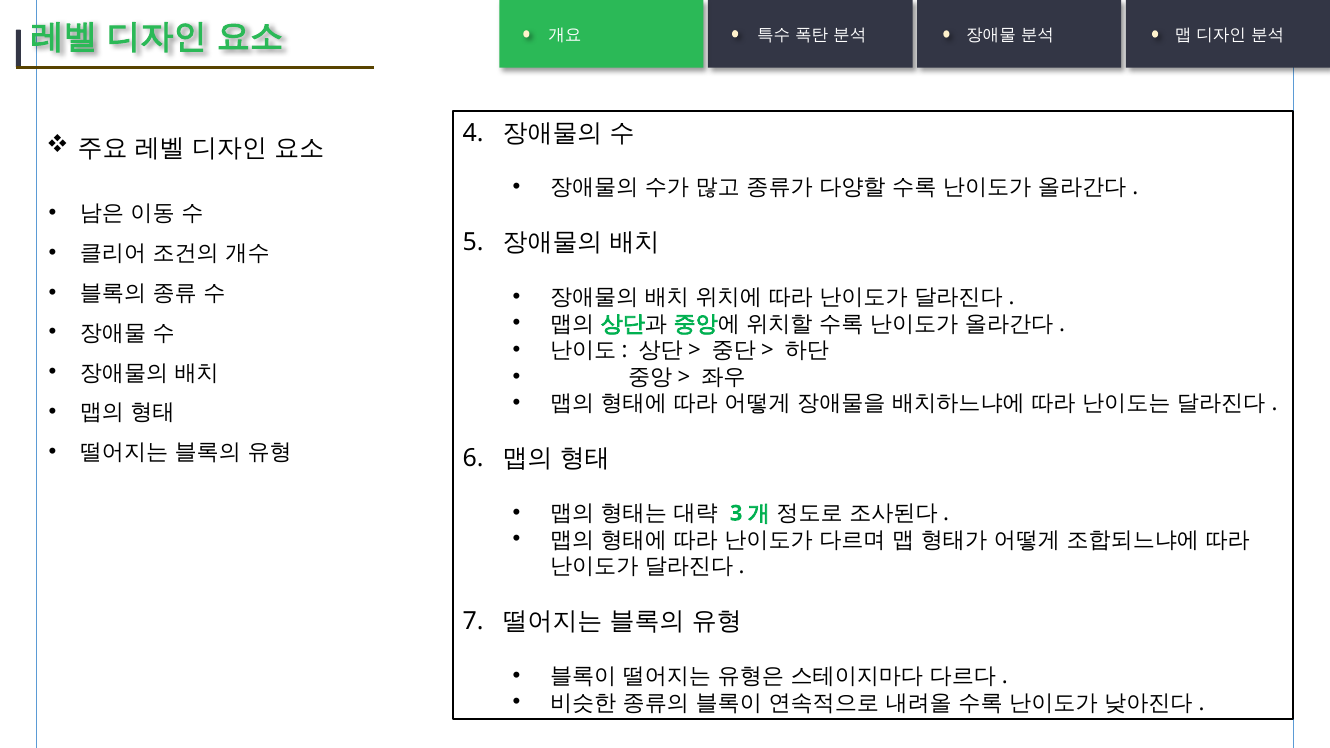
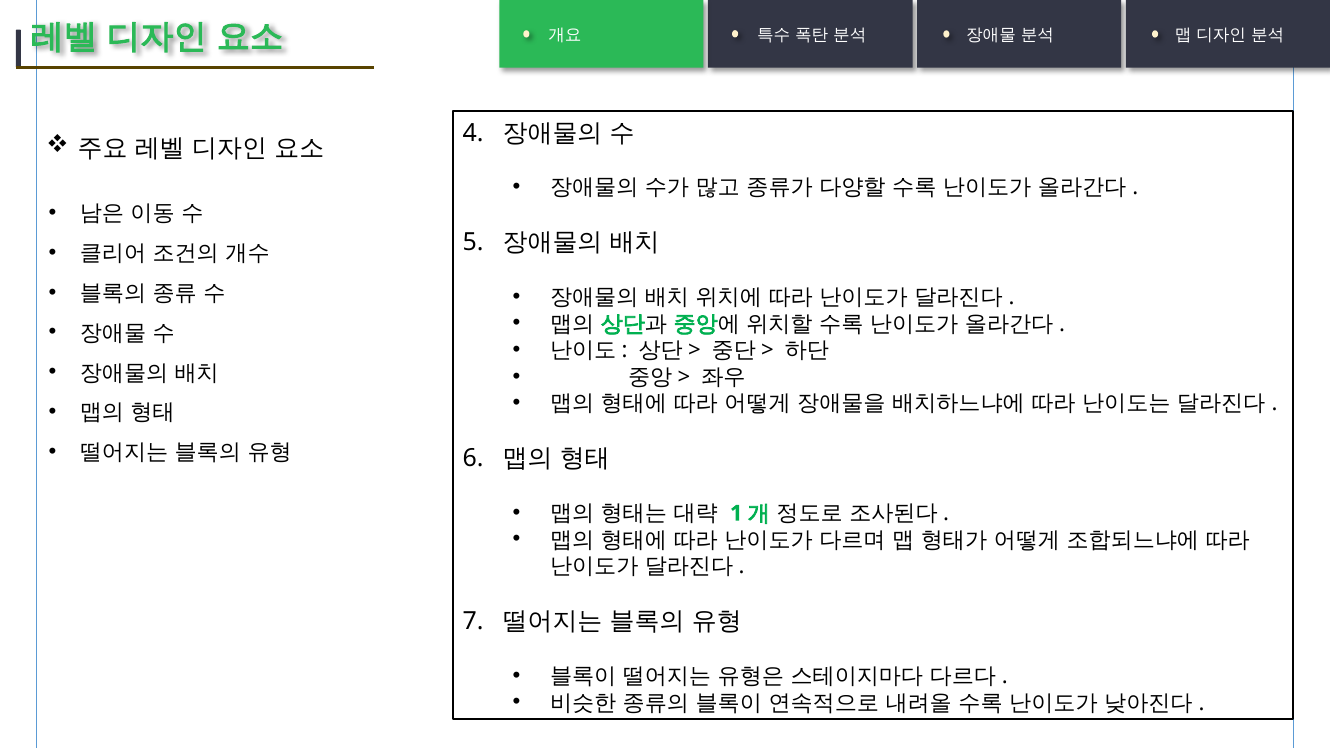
3: 3 -> 1 (736, 513)
